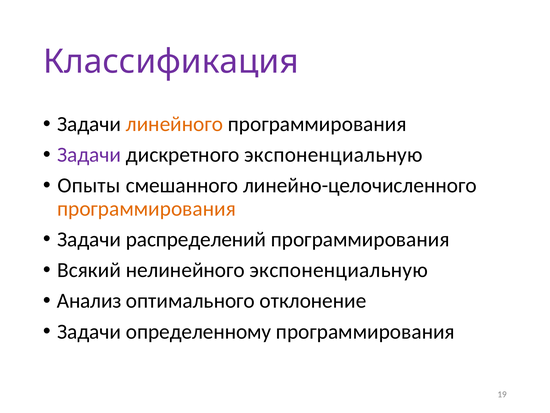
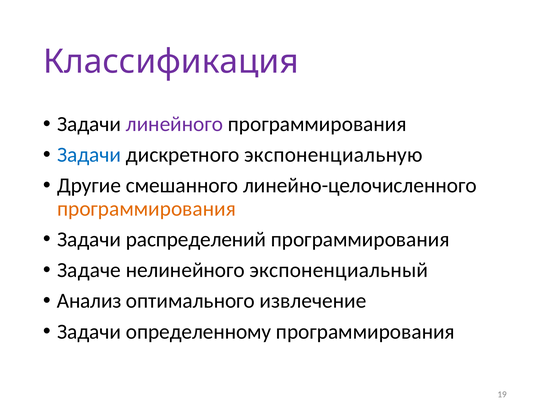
линейного colour: orange -> purple (174, 124)
Задачи colour: purple -> blue (89, 155)
Опыты: Опыты -> Другие (89, 185)
Всякий: Всякий -> Задаче (89, 270)
нелинейного экспоненциальную: экспоненциальную -> экспоненциальный (339, 270)
отклонение: отклонение -> извлечение (313, 301)
